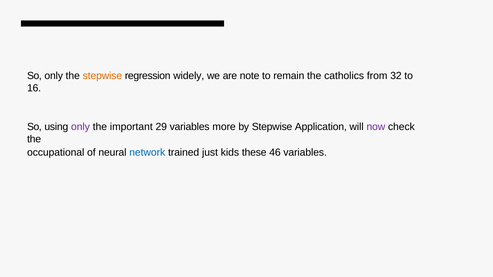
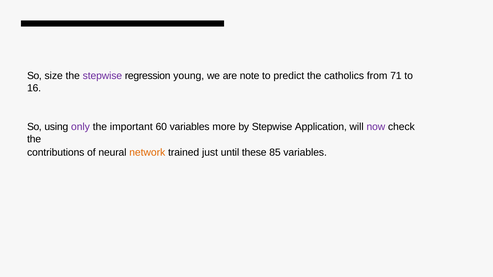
So only: only -> size (54, 76)
stepwise colour: orange -> purple (102, 76)
widely: widely -> young (189, 76)
remain: remain -> predict (289, 76)
32: 32 -> 71 (396, 76)
29: 29 -> 60 (161, 127)
occupational: occupational -> contributions (56, 153)
network colour: blue -> orange (147, 153)
kids: kids -> until (230, 153)
46: 46 -> 85 (275, 153)
